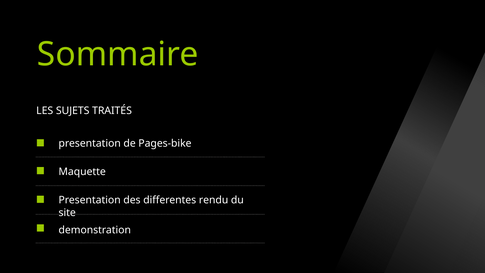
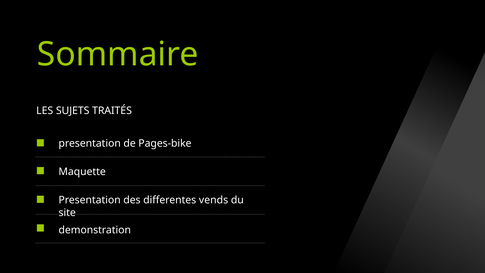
rendu: rendu -> vends (214, 200)
